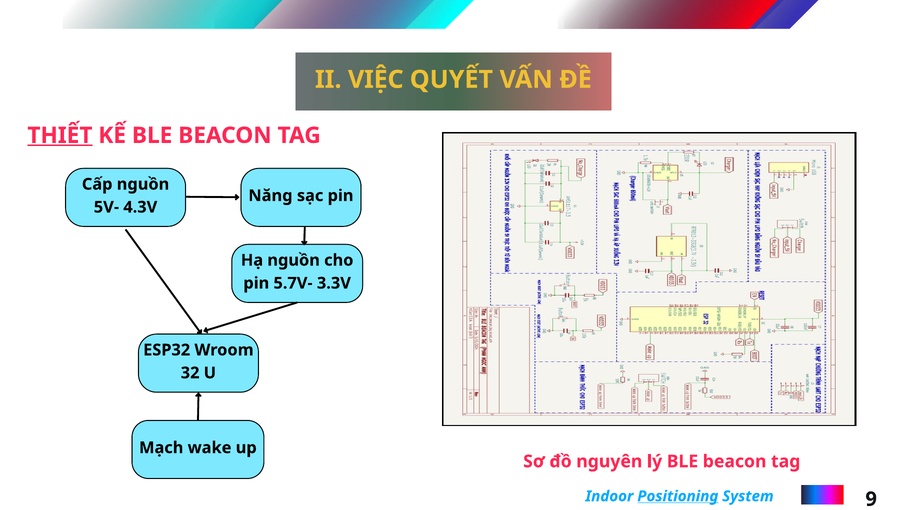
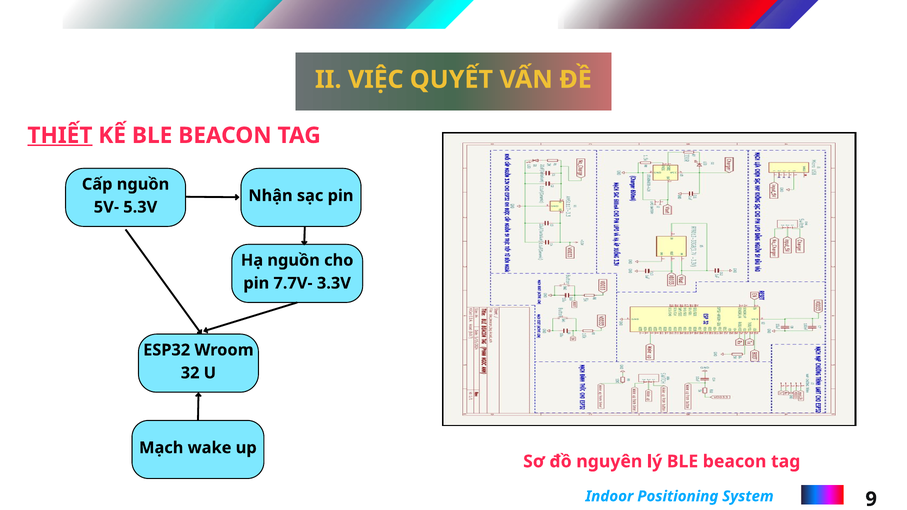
Năng: Năng -> Nhận (270, 196)
4.3V: 4.3V -> 5.3V (140, 207)
5.7V-: 5.7V- -> 7.7V- (293, 283)
Positioning underline: present -> none (678, 496)
